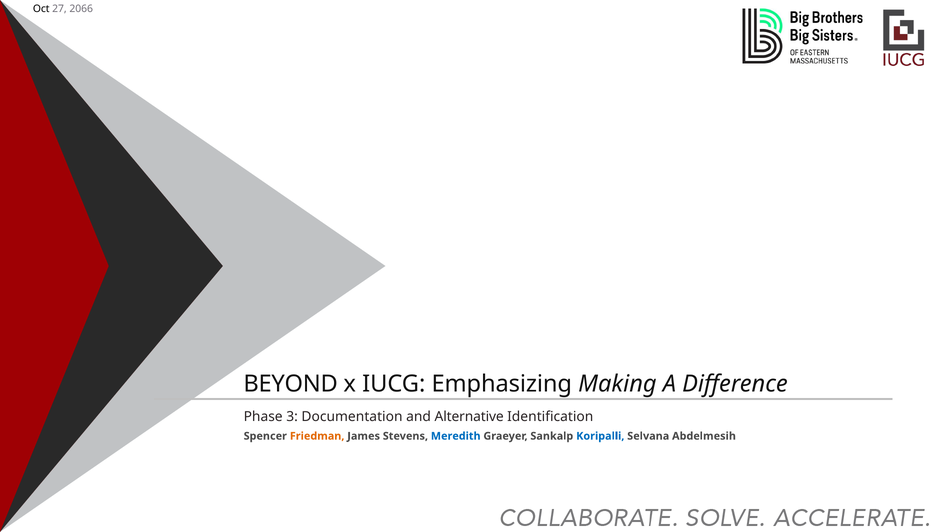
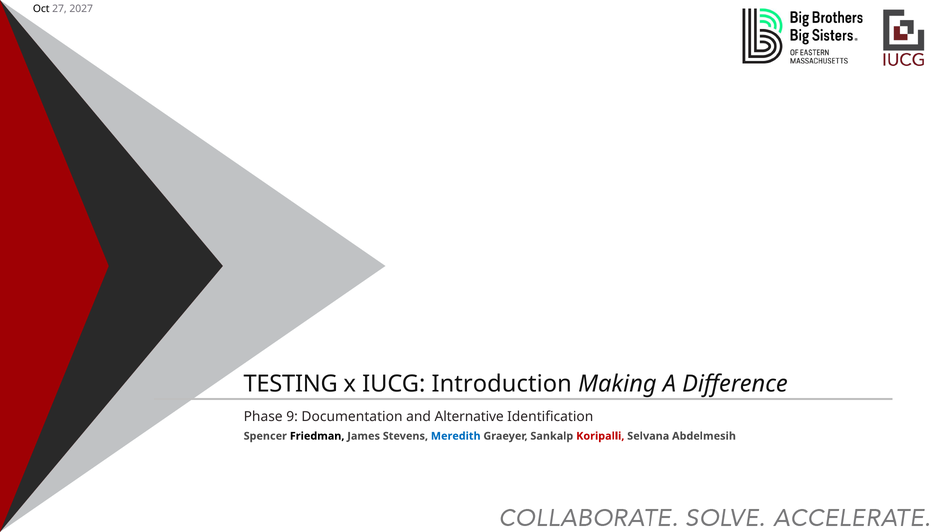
2066: 2066 -> 2027 (81, 9)
BEYOND: BEYOND -> TESTING (291, 384)
Emphasizing: Emphasizing -> Introduction (502, 384)
3: 3 -> 9 (292, 417)
Friedman colour: orange -> black (317, 436)
Koripalli colour: blue -> red (600, 436)
